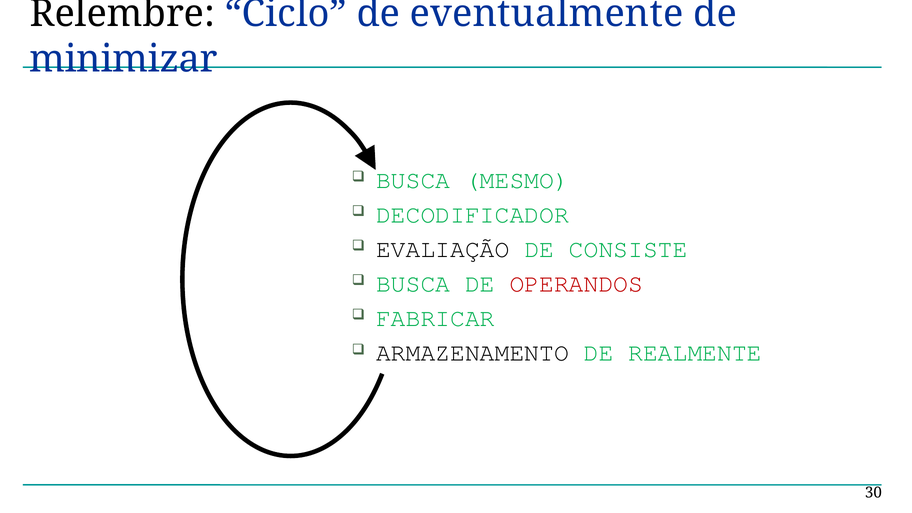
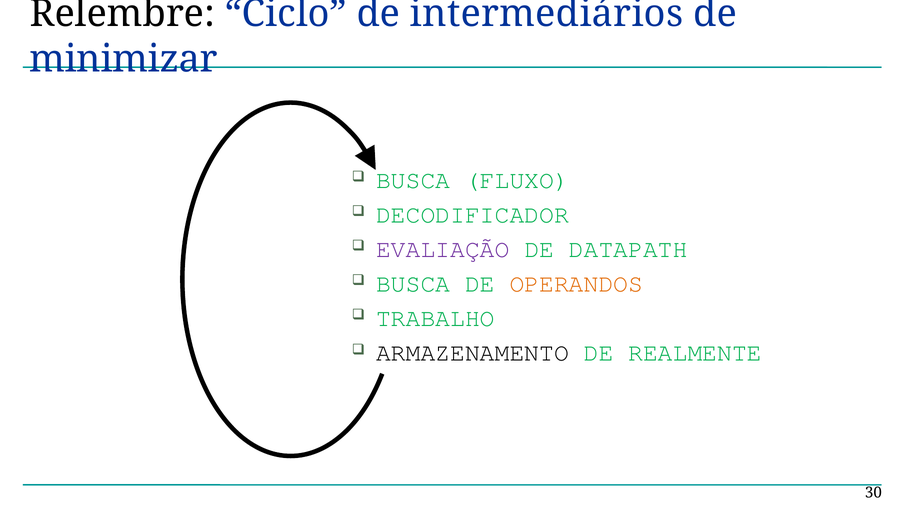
eventualmente: eventualmente -> intermediários (547, 14)
MESMO: MESMO -> FLUXO (517, 180)
EVALIAÇÃO colour: black -> purple (443, 249)
CONSISTE: CONSISTE -> DATAPATH (628, 249)
OPERANDOS colour: red -> orange (576, 284)
FABRICAR: FABRICAR -> TRABALHO (435, 318)
